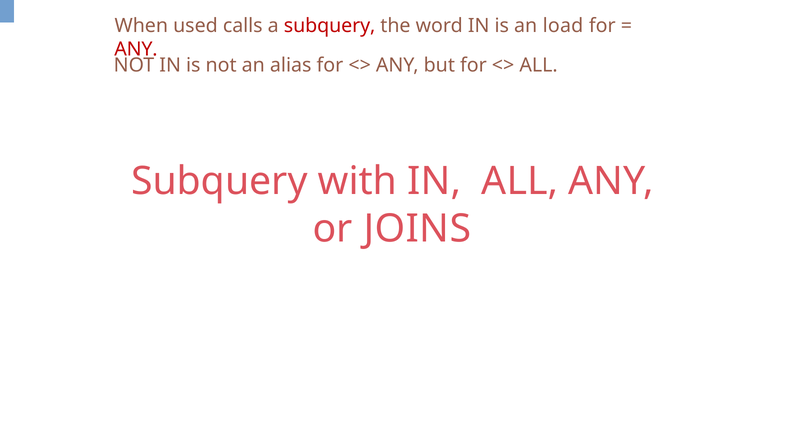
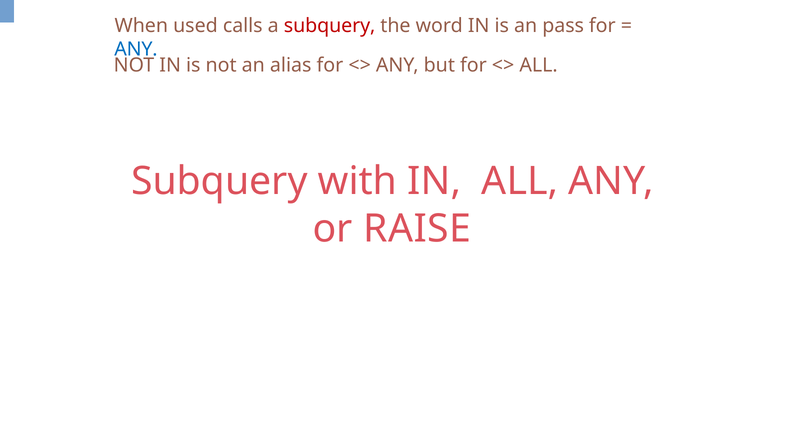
load: load -> pass (563, 26)
ANY colour: red -> blue (136, 49)
JOINS: JOINS -> RAISE (417, 228)
